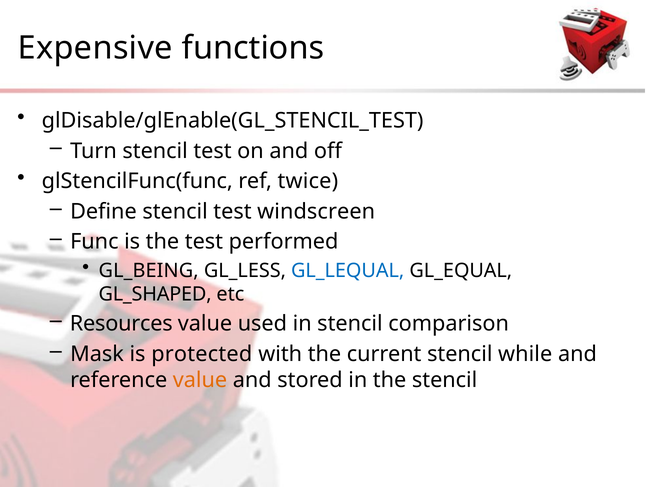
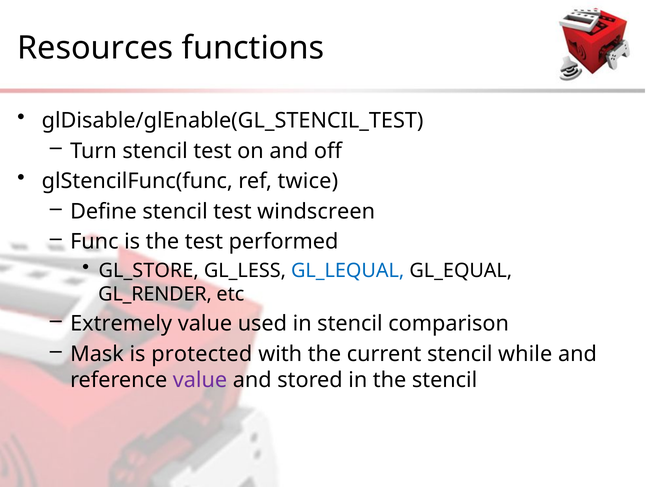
Expensive: Expensive -> Resources (95, 48)
GL_BEING: GL_BEING -> GL_STORE (149, 271)
GL_SHAPED: GL_SHAPED -> GL_RENDER (155, 295)
Resources: Resources -> Extremely (121, 324)
value colour: orange -> purple (200, 380)
